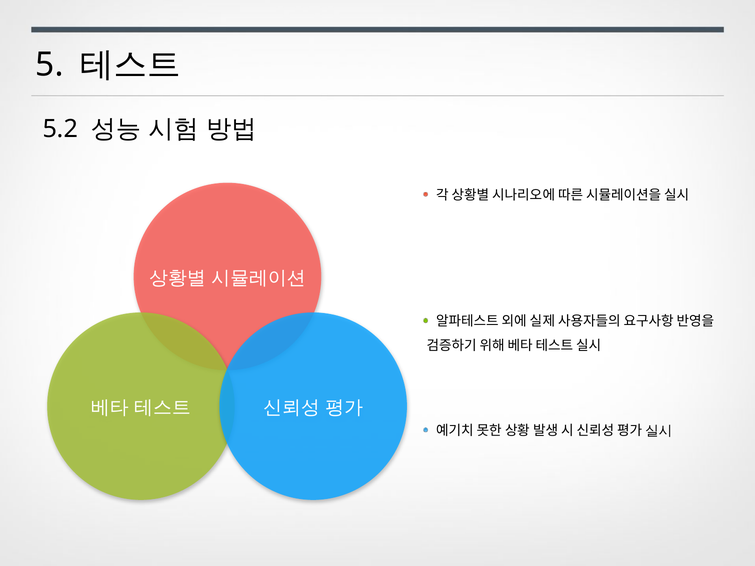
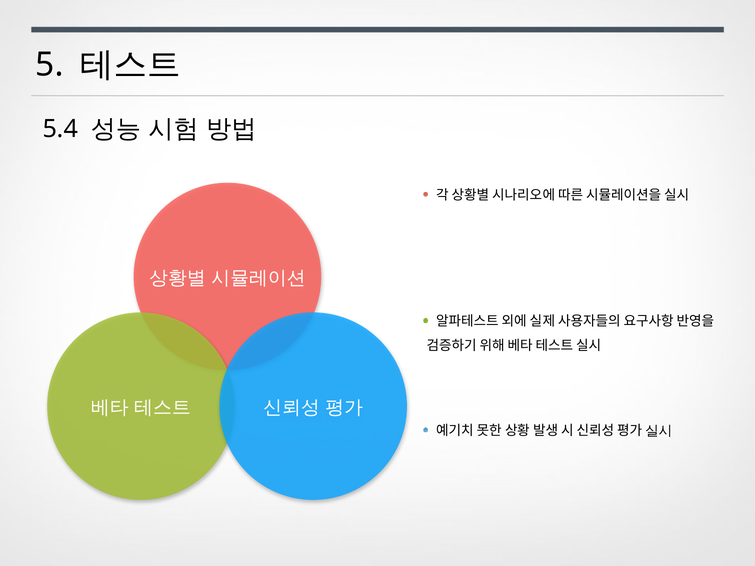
5.2: 5.2 -> 5.4 (60, 129)
